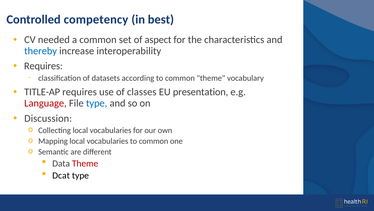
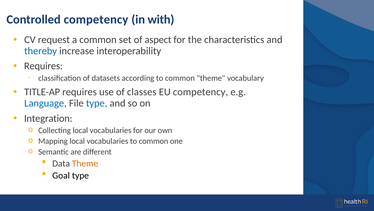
best: best -> with (161, 20)
needed: needed -> request (54, 40)
EU presentation: presentation -> competency (200, 92)
Language colour: red -> blue (45, 103)
Discussion: Discussion -> Integration (48, 118)
Theme colour: red -> orange (85, 163)
Dcat: Dcat -> Goal (61, 175)
